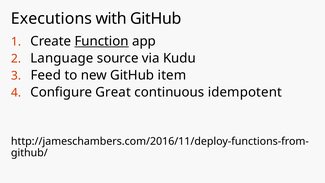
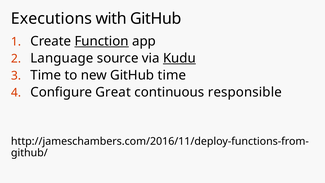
Kudu underline: none -> present (179, 58)
Feed: Feed -> Time (46, 75)
GitHub item: item -> time (172, 75)
idempotent: idempotent -> responsible (245, 92)
